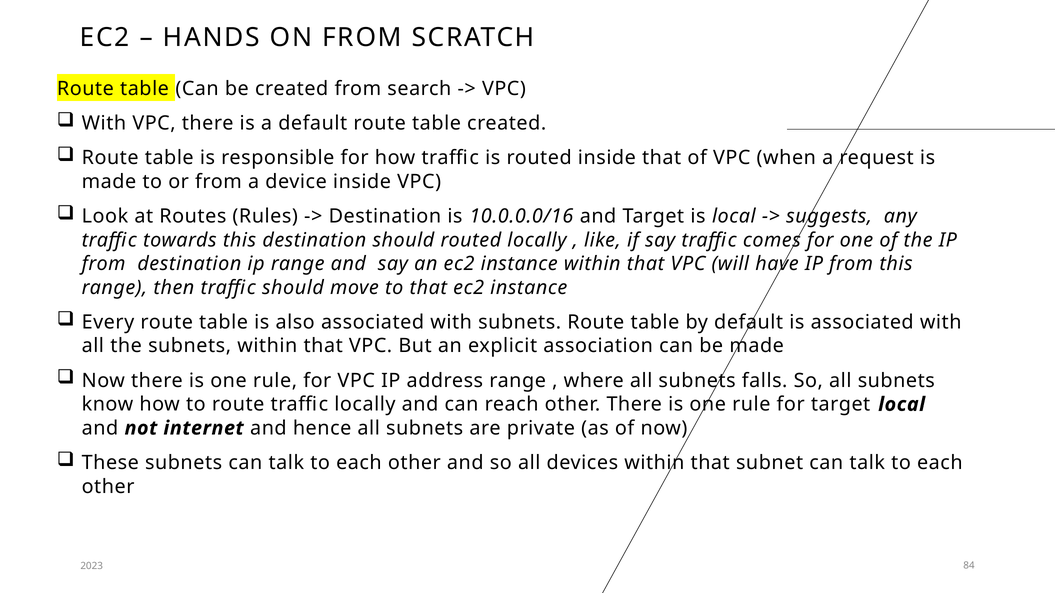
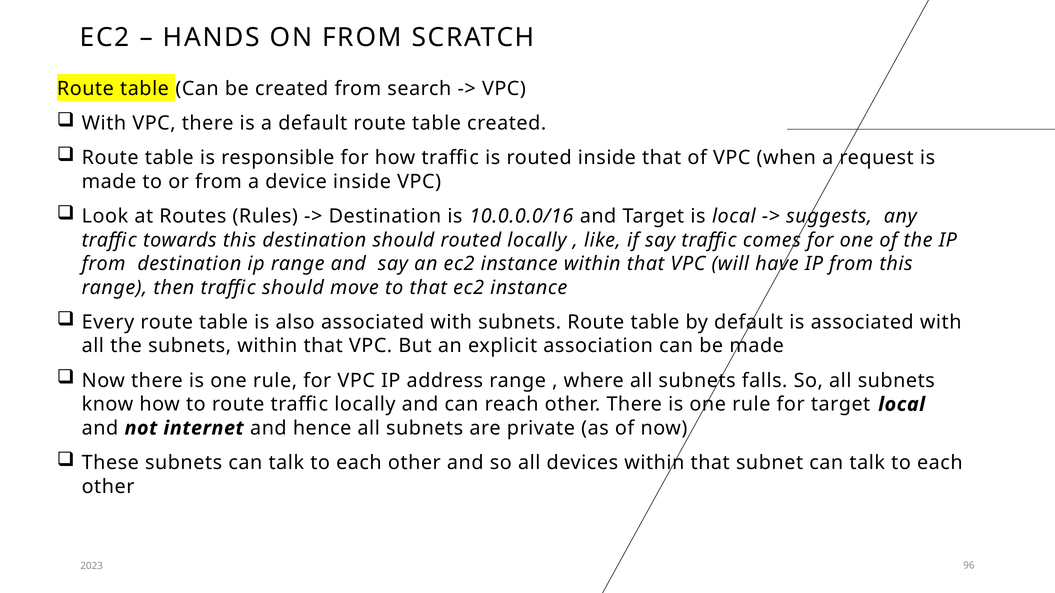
84: 84 -> 96 (969, 566)
